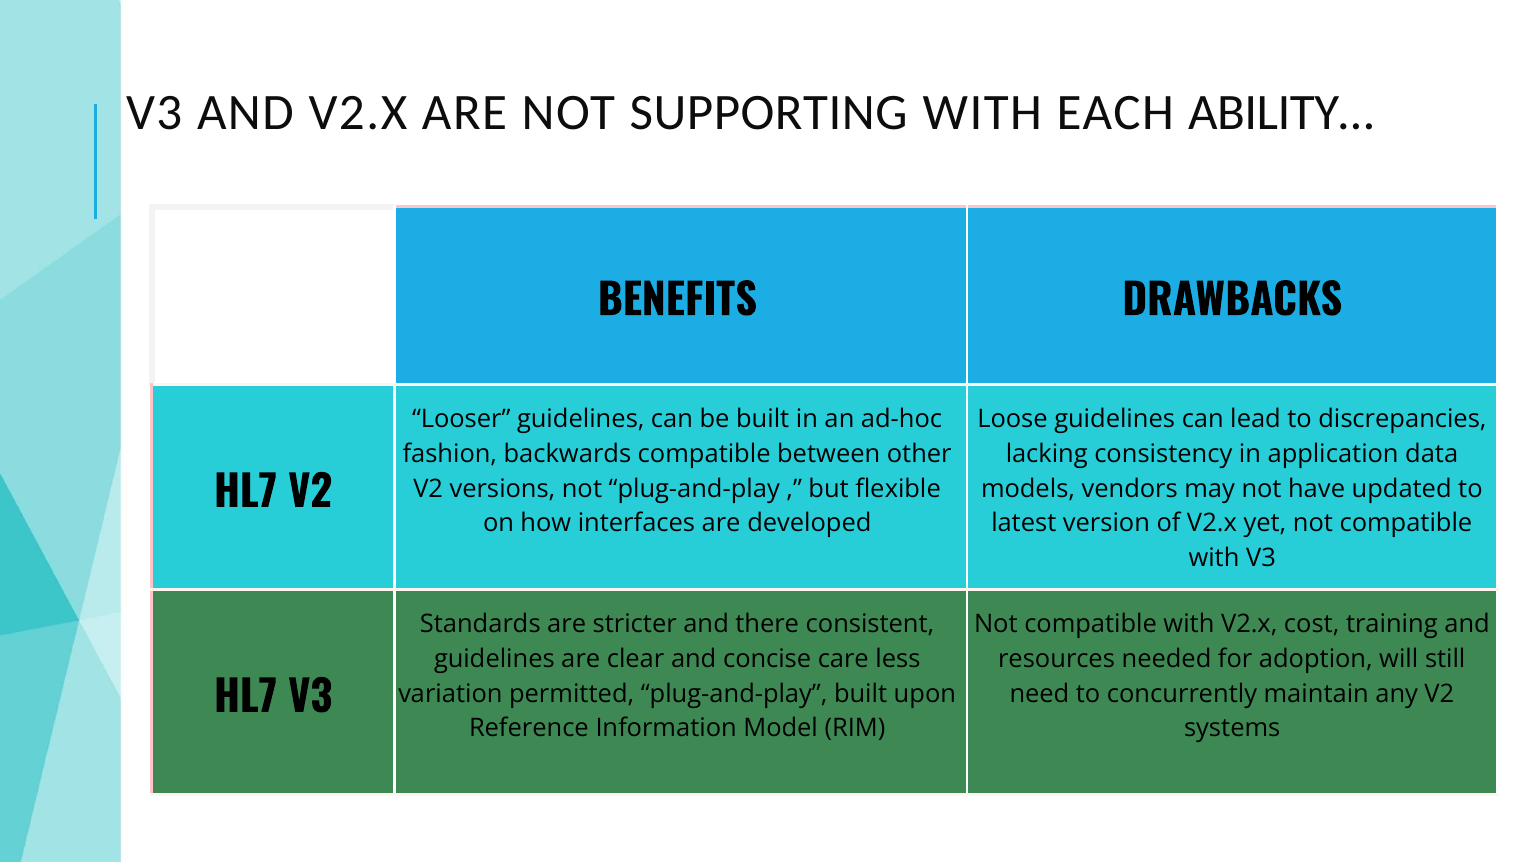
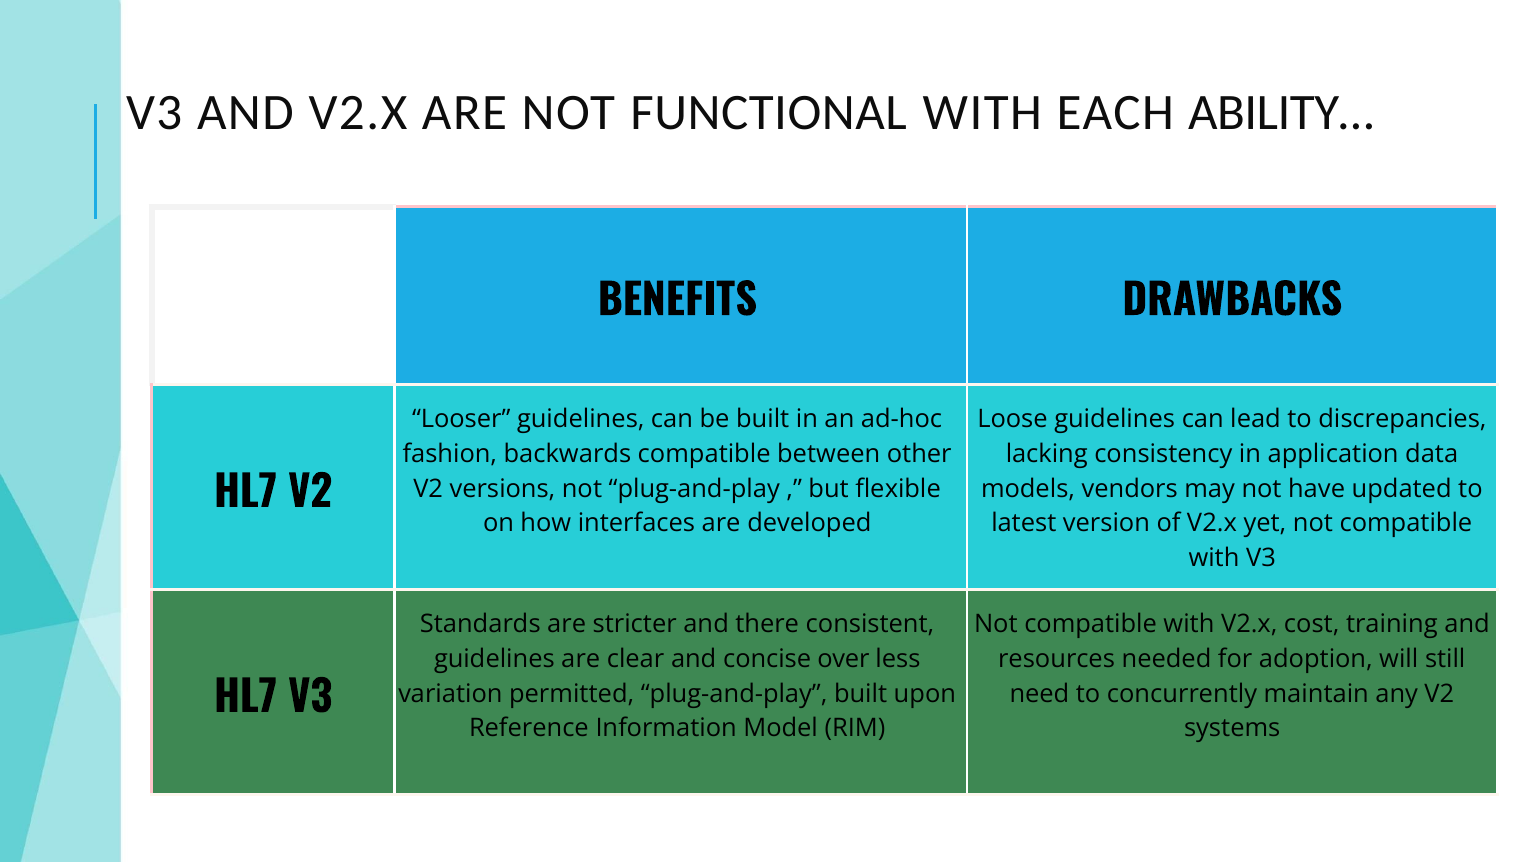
SUPPORTING: SUPPORTING -> FUNCTIONAL (769, 112)
care: care -> over (843, 659)
